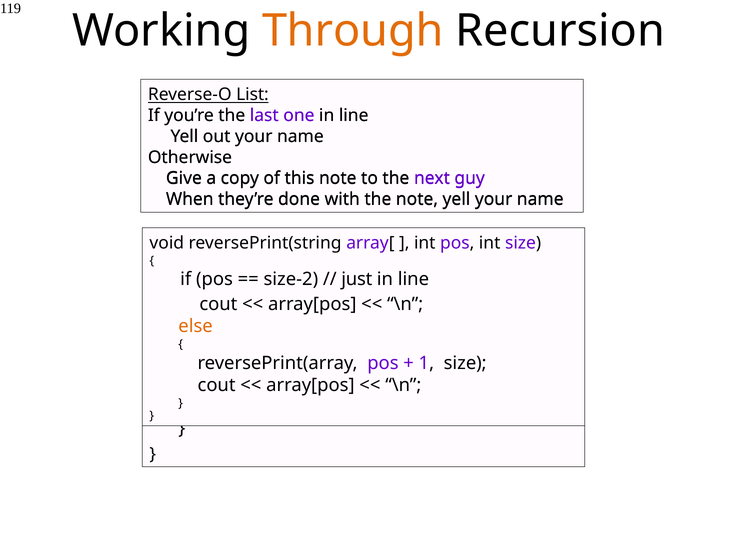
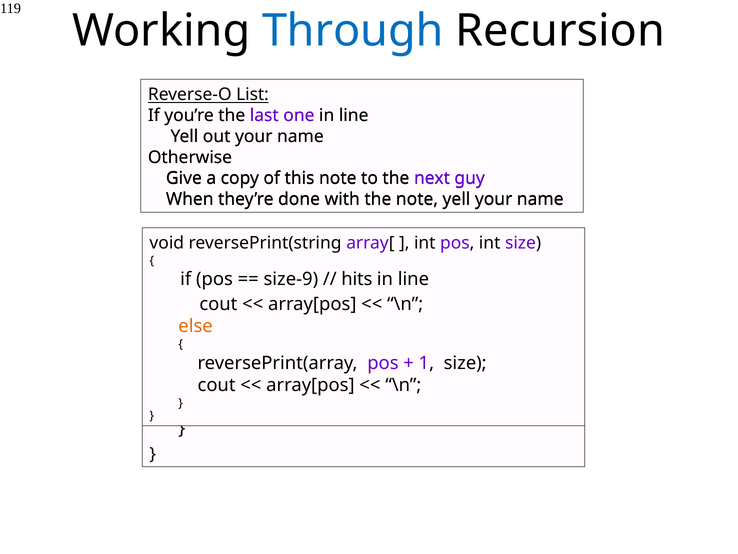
Through colour: orange -> blue (353, 31)
size-2: size-2 -> size-9 (291, 279)
just: just -> hits (357, 279)
